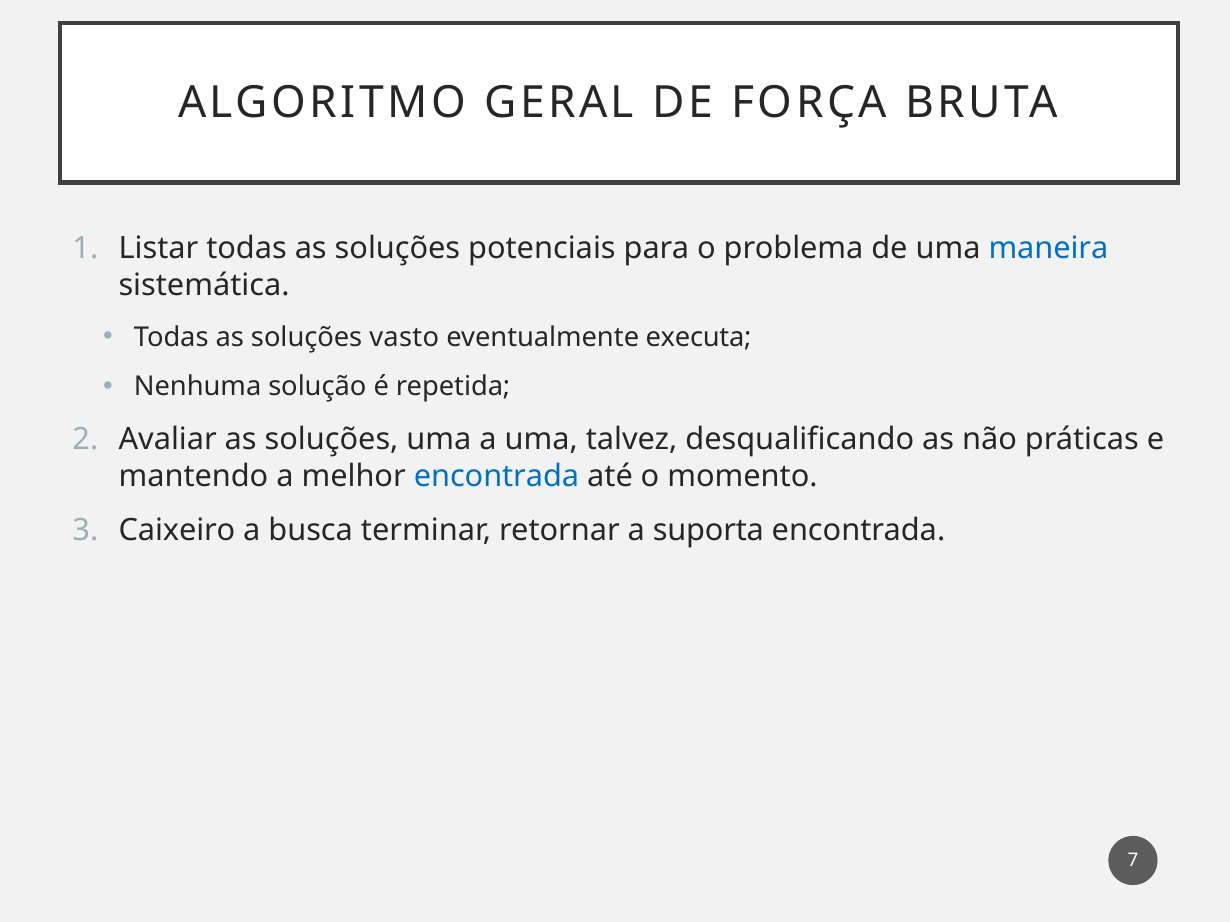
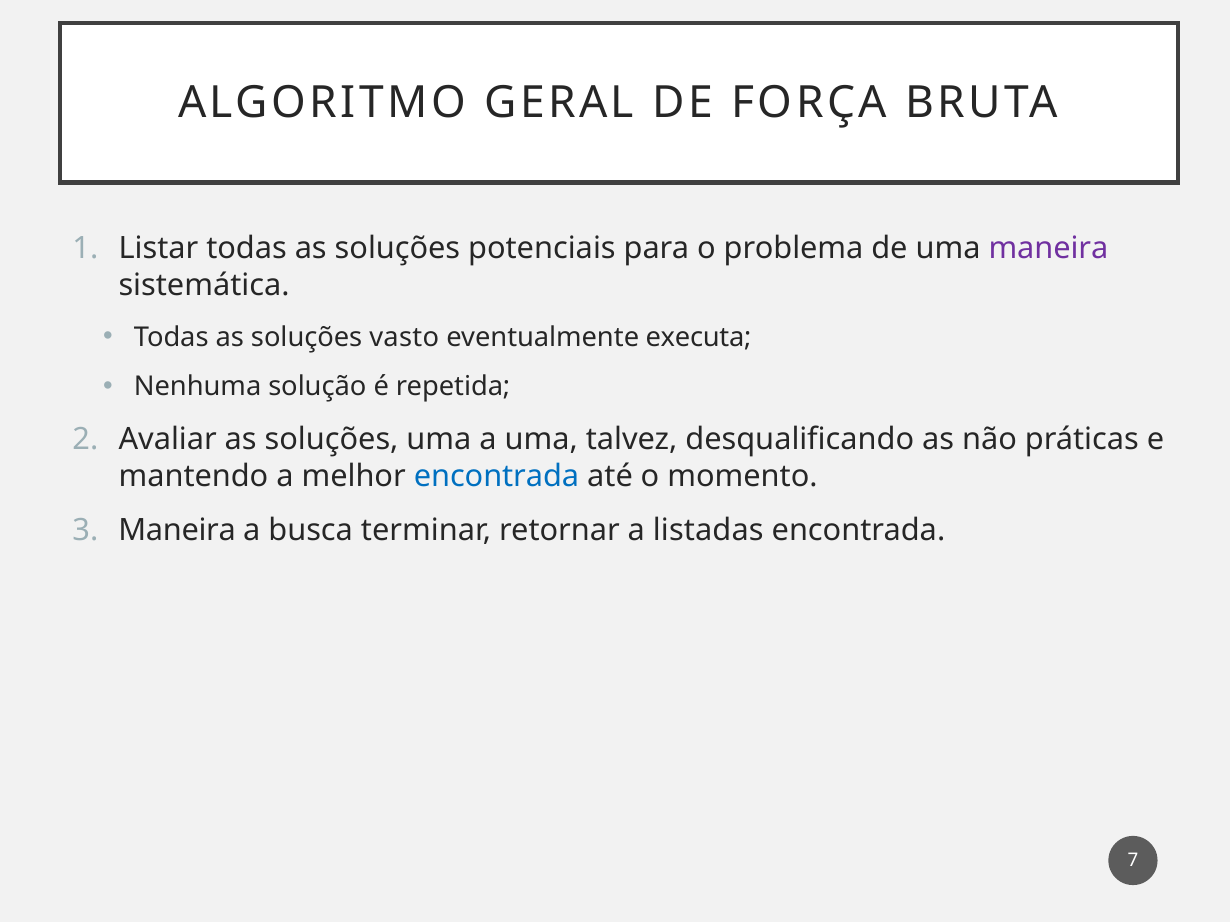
maneira colour: blue -> purple (1048, 249)
Caixeiro: Caixeiro -> Maneira (177, 530)
suporta: suporta -> listadas (708, 530)
